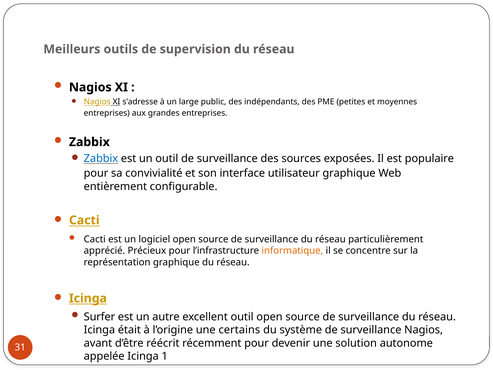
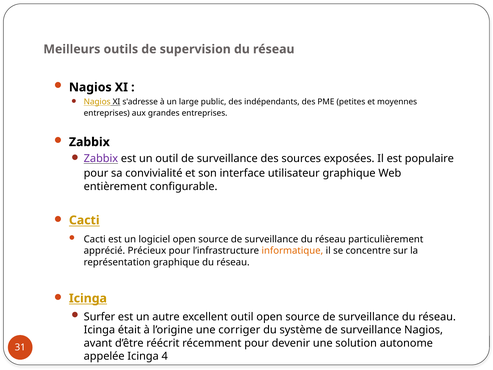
Zabbix colour: blue -> purple (101, 158)
certains: certains -> corriger (239, 330)
1: 1 -> 4 (165, 356)
